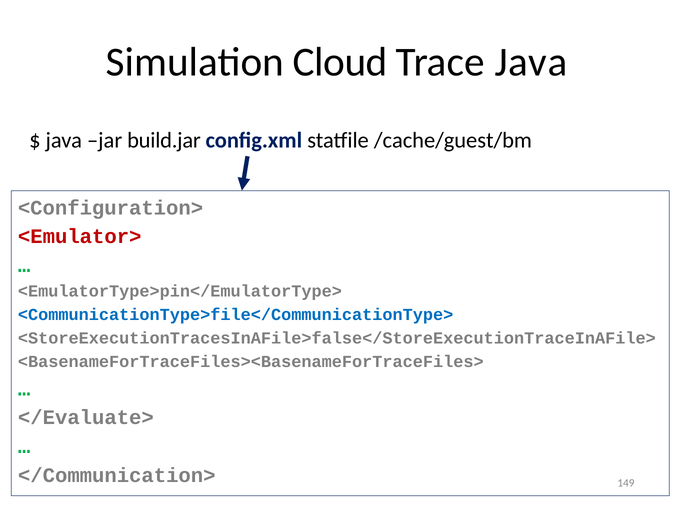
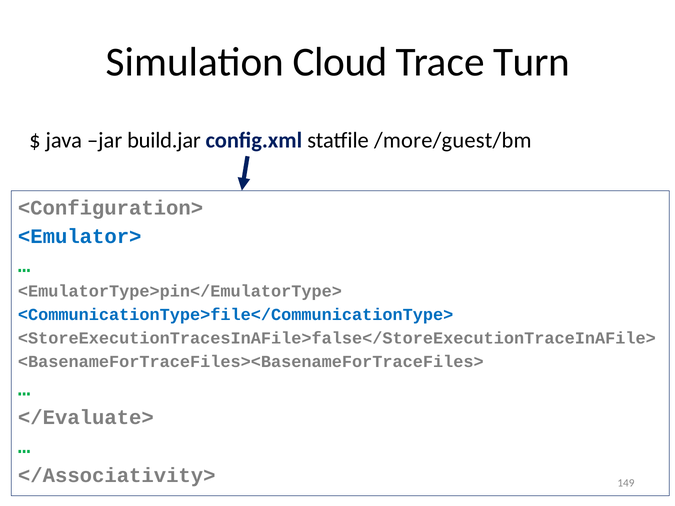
Trace Java: Java -> Turn (531, 62)
/cache/guest/bm: /cache/guest/bm -> /more/guest/bm (453, 141)
<Emulator> colour: red -> blue (80, 237)
</Communication>: </Communication> -> </Associativity> (117, 476)
